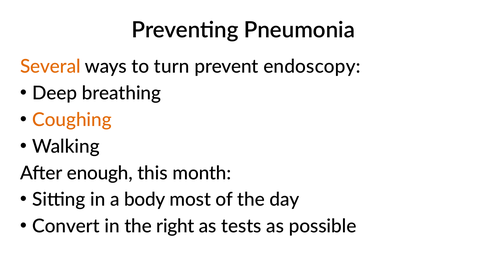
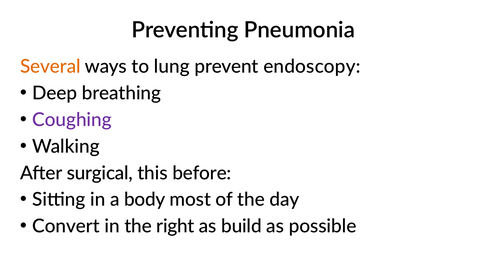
turn: turn -> lung (172, 66)
Coughing colour: orange -> purple (72, 120)
enough: enough -> surgical (100, 173)
month: month -> before (202, 173)
tests: tests -> build (241, 226)
